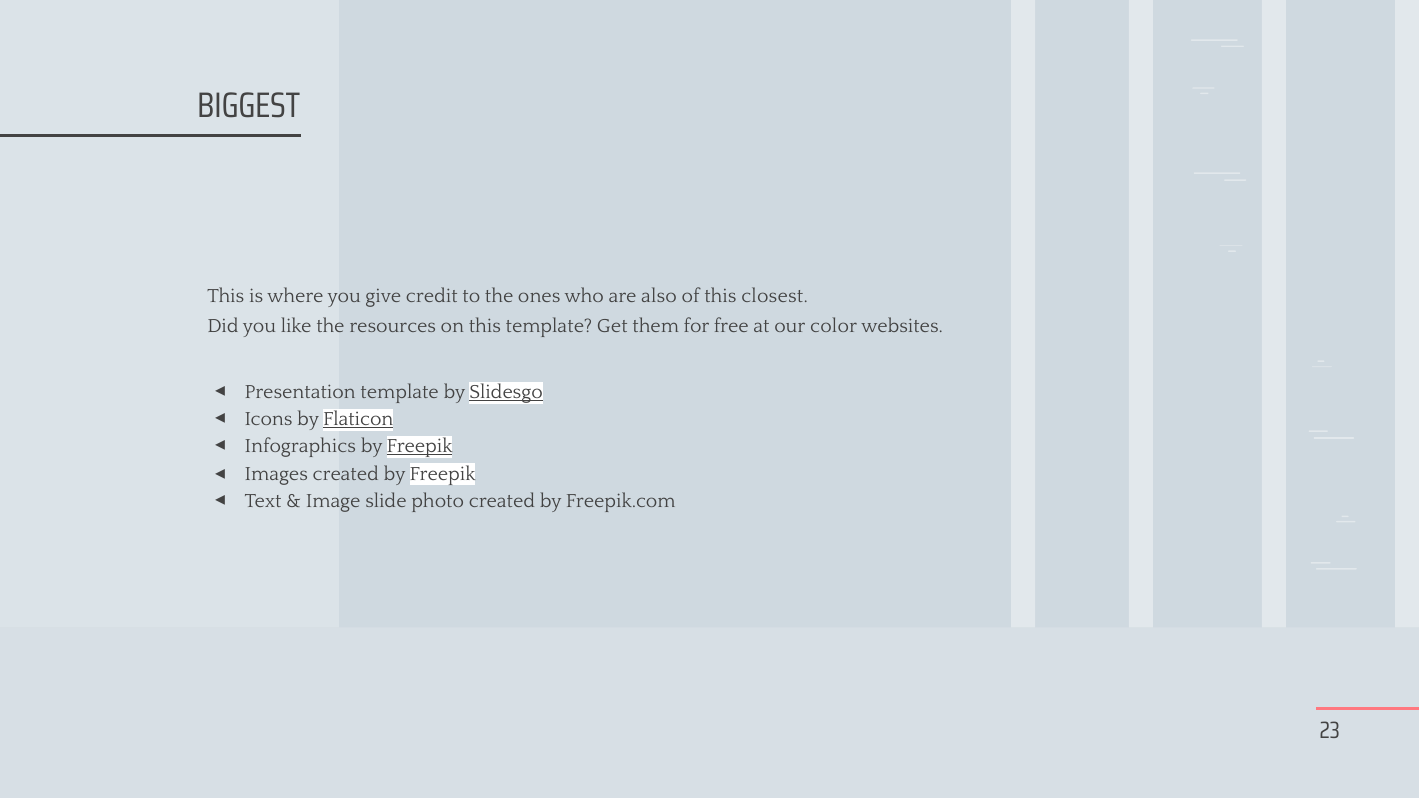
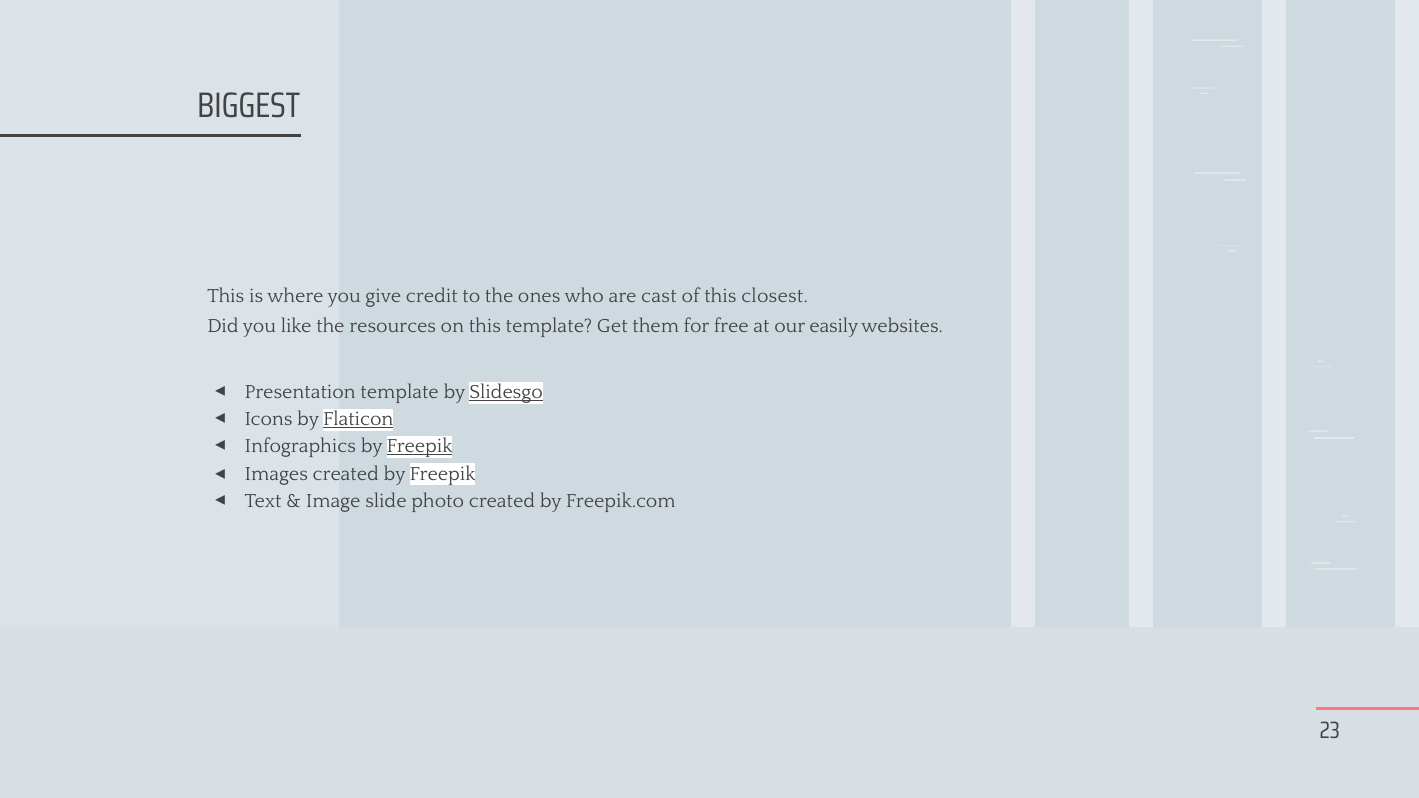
also: also -> cast (659, 296)
color: color -> easily (834, 326)
